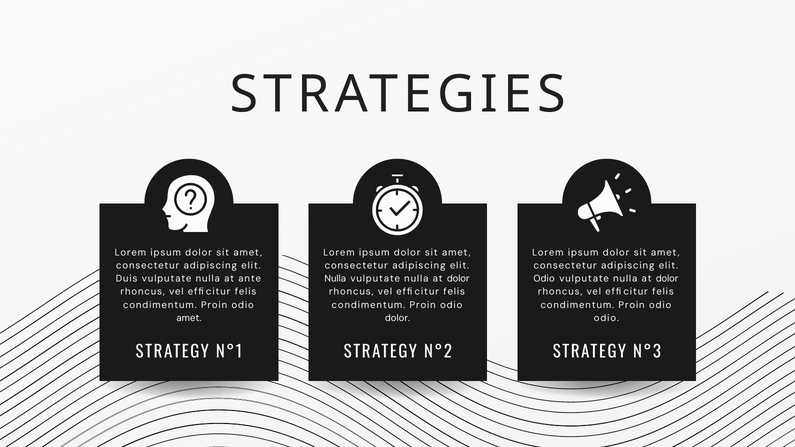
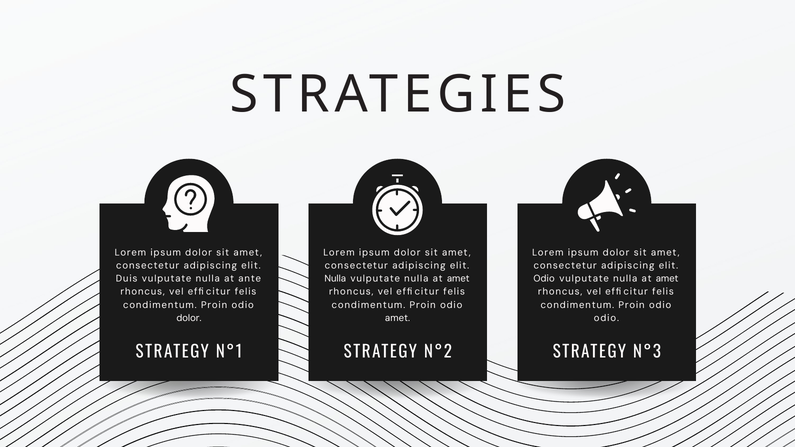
dolor: dolor -> amet (458, 279)
dolor: dolor -> amet (667, 279)
amet: amet -> dolor (189, 318)
dolor: dolor -> amet (397, 318)
